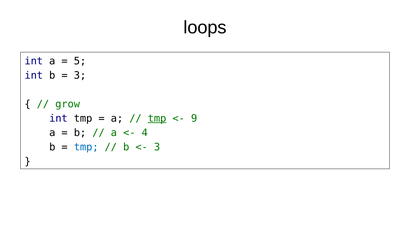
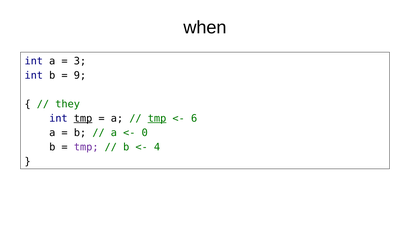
loops: loops -> when (205, 28)
5: 5 -> 3 (80, 61)
3: 3 -> 9 (80, 76)
grow: grow -> they (68, 104)
tmp underline: none -> present (83, 119)
9: 9 -> 6 (194, 119)
4: 4 -> 0 (145, 133)
tmp colour: blue -> purple (86, 147)
3: 3 -> 4 (157, 147)
